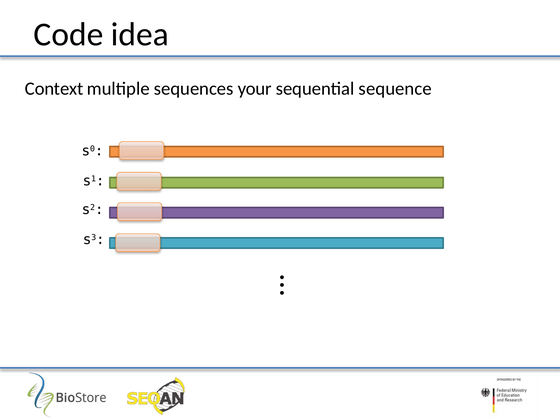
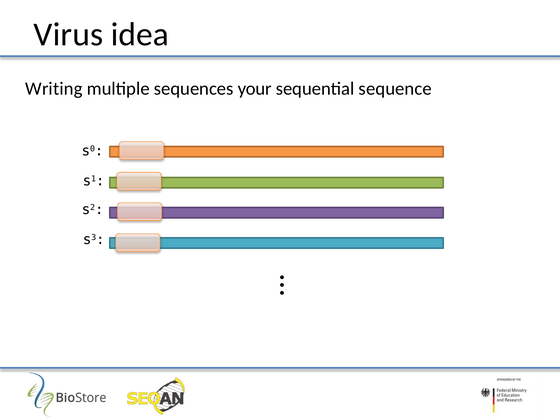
Code: Code -> Virus (68, 35)
Context: Context -> Writing (54, 89)
